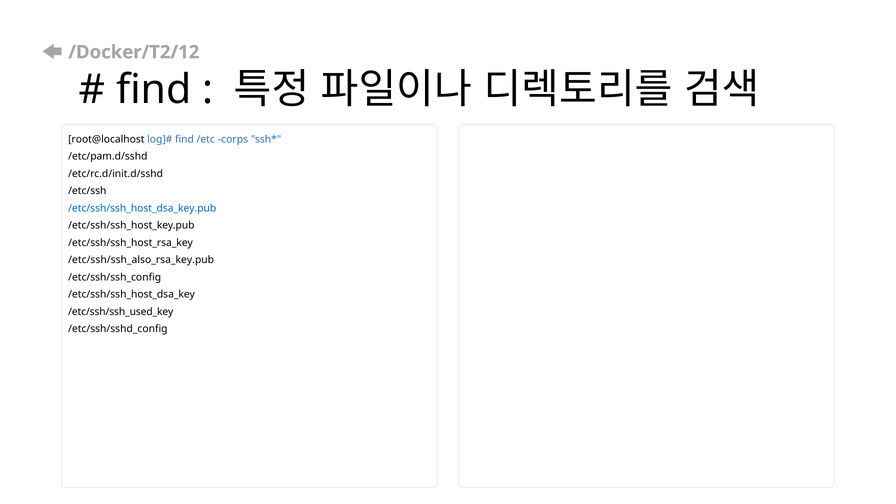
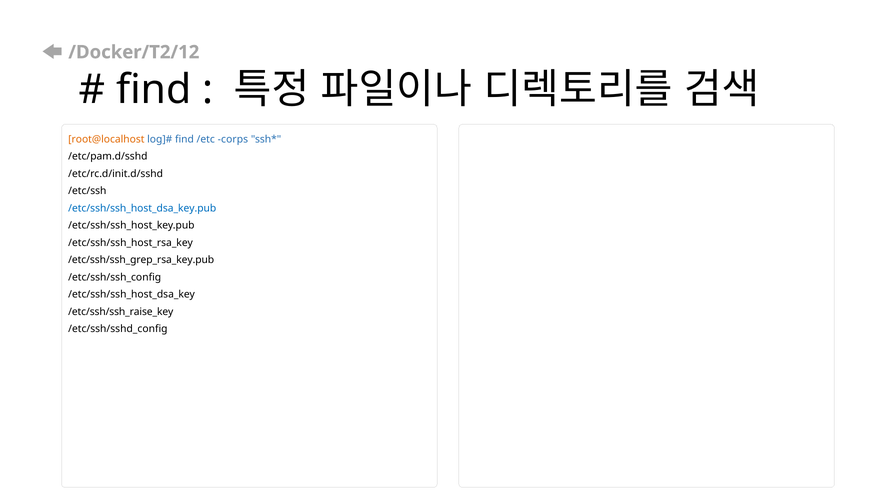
root@localhost colour: black -> orange (106, 139)
/etc/ssh/ssh_also_rsa_key.pub: /etc/ssh/ssh_also_rsa_key.pub -> /etc/ssh/ssh_grep_rsa_key.pub (141, 260)
/etc/ssh/ssh_used_key: /etc/ssh/ssh_used_key -> /etc/ssh/ssh_raise_key (121, 312)
